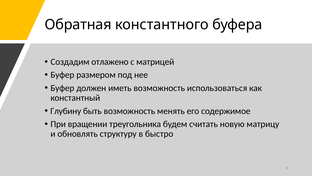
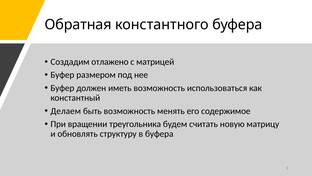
Глубину: Глубину -> Делаем (66, 111)
в быстро: быстро -> буфера (159, 134)
